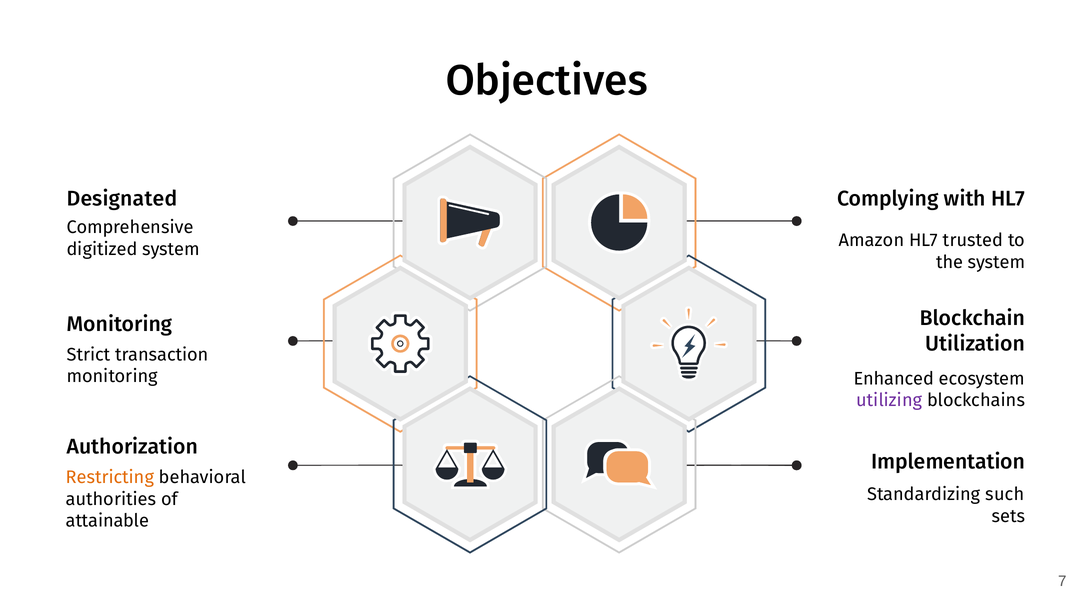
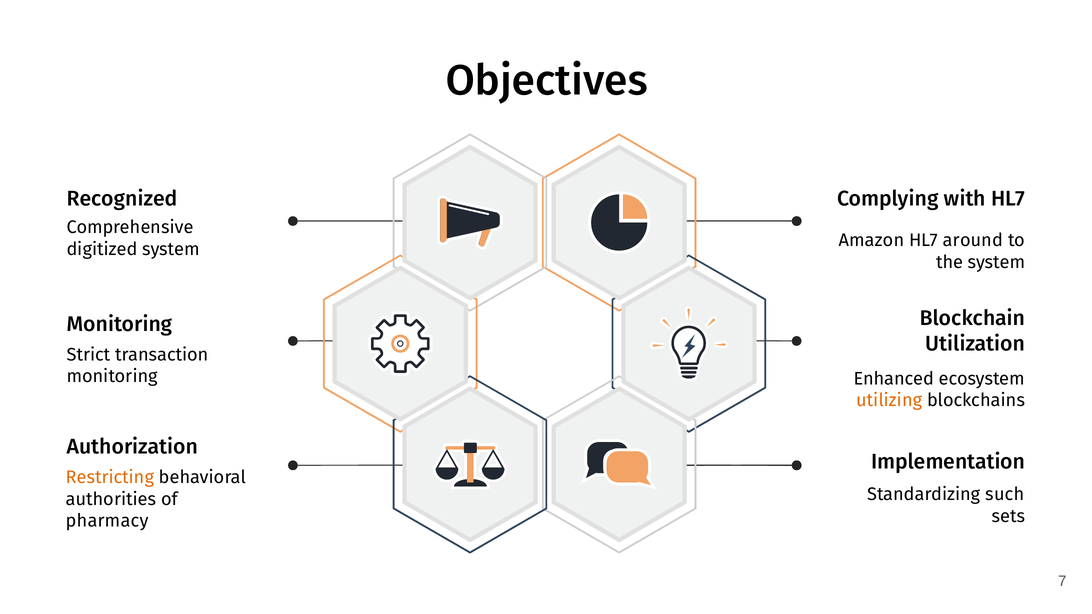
Designated: Designated -> Recognized (122, 199)
trusted: trusted -> around (973, 240)
utilizing colour: purple -> orange (889, 401)
attainable: attainable -> pharmacy (107, 521)
